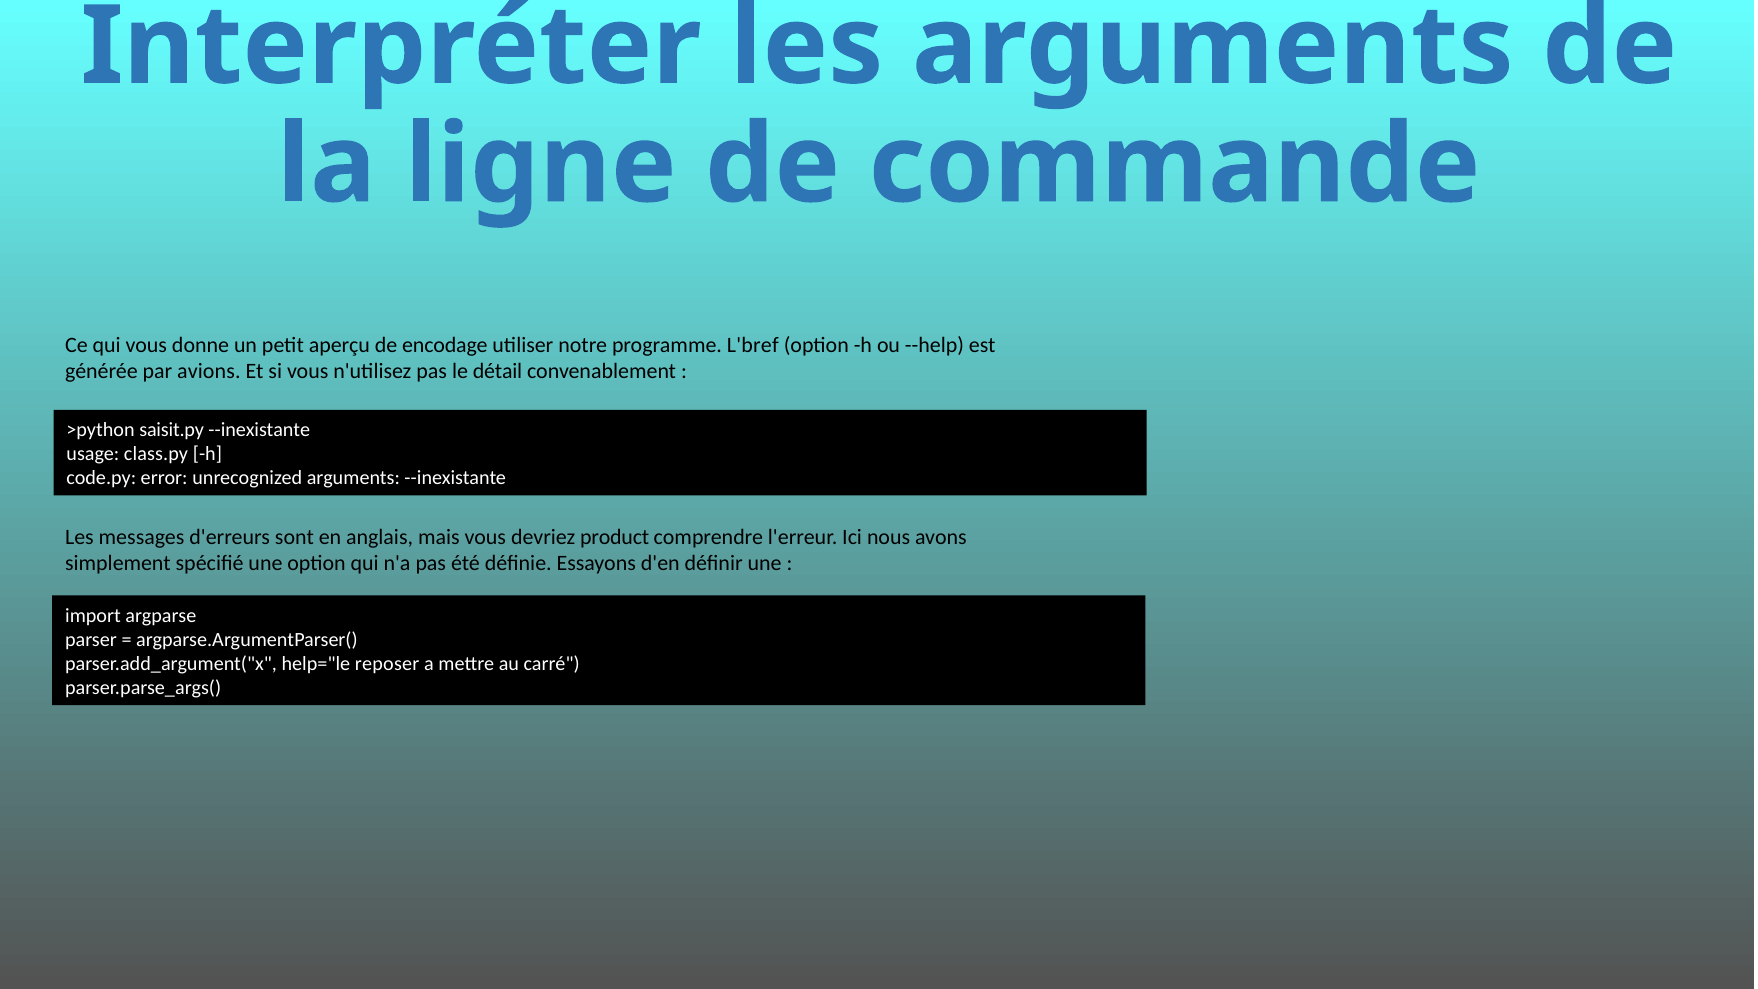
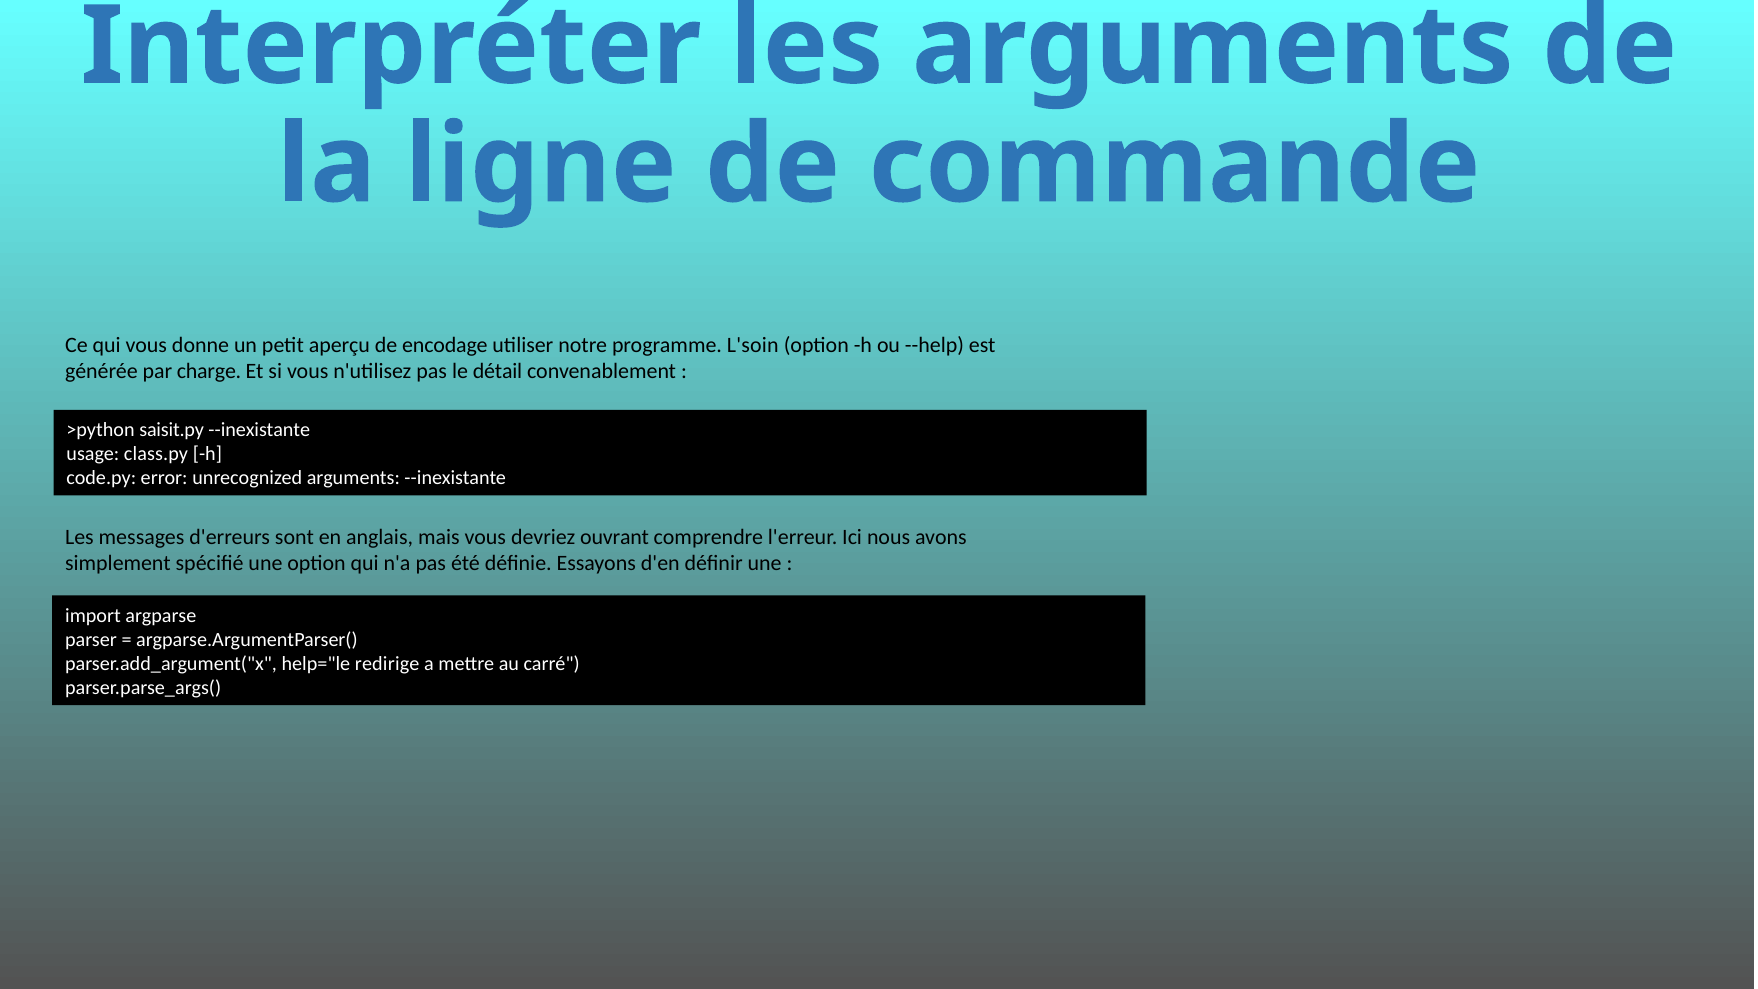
L'bref: L'bref -> L'soin (753, 345)
avions: avions -> charge (209, 371)
product: product -> ouvrant (615, 537)
reposer: reposer -> redirige (387, 664)
